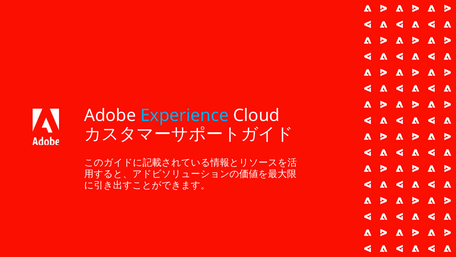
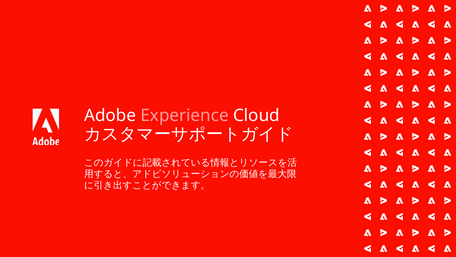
Experience colour: light blue -> pink (185, 115)
